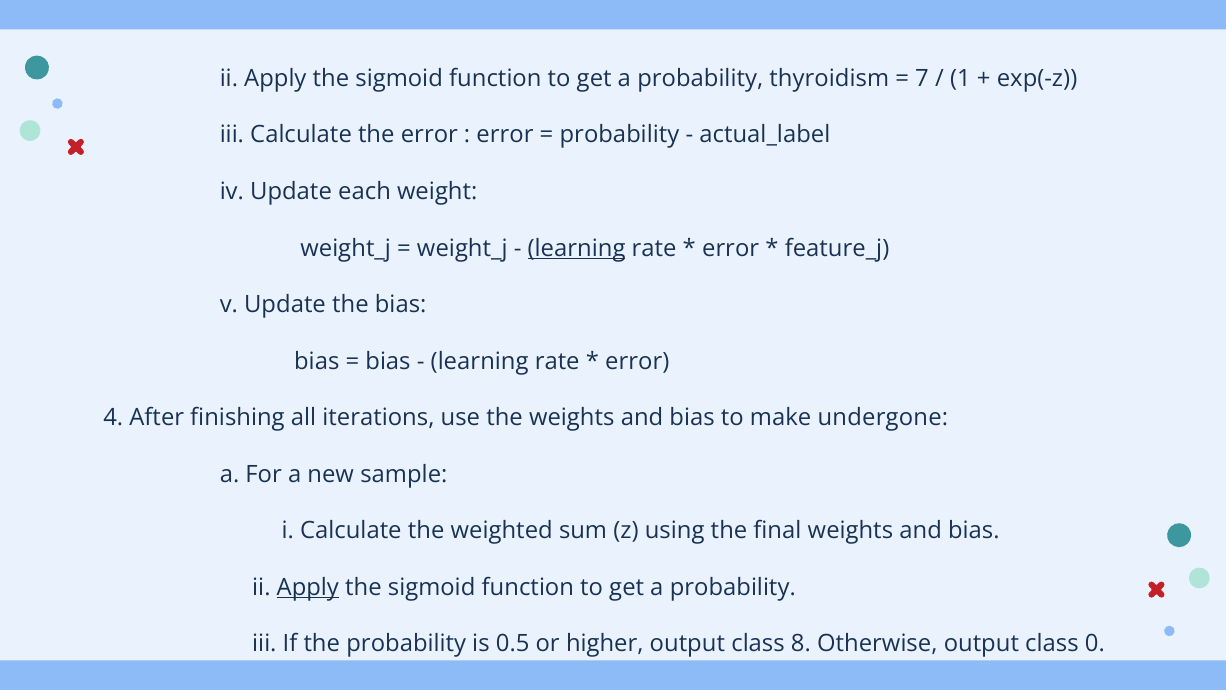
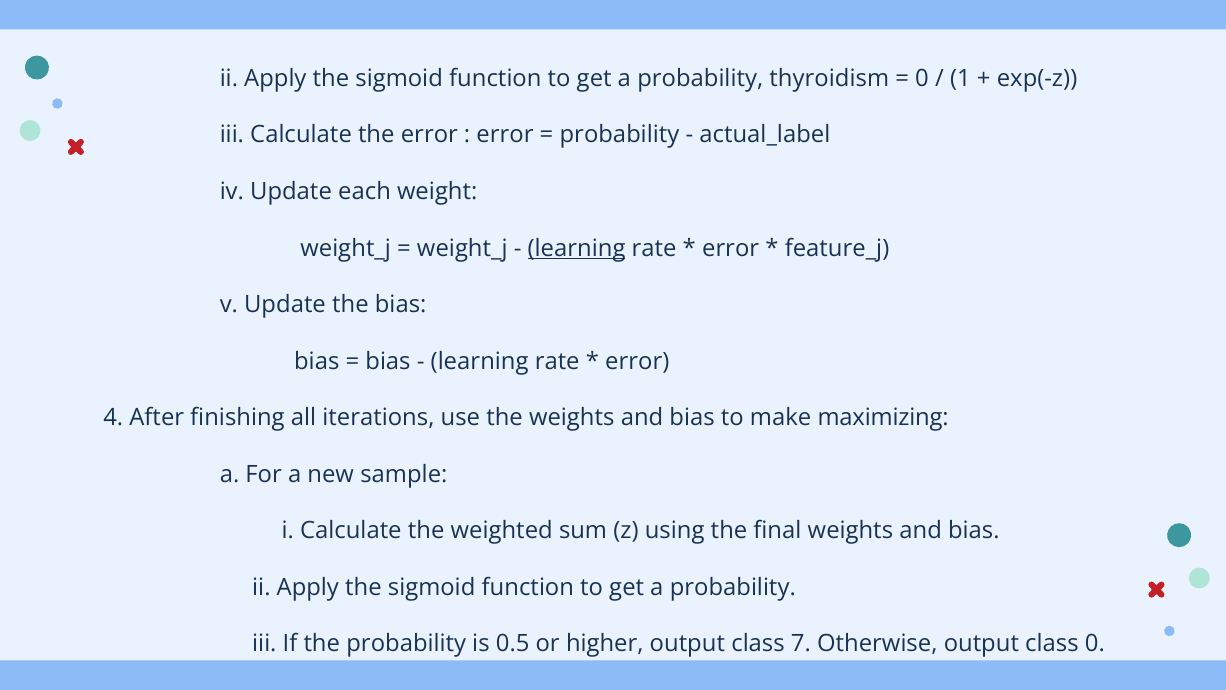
7: 7 -> 0 (922, 78)
undergone: undergone -> maximizing (883, 418)
Apply underline: present -> none (308, 587)
8: 8 -> 7 (801, 644)
